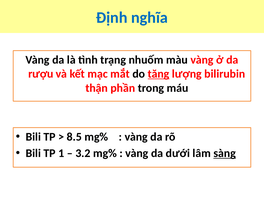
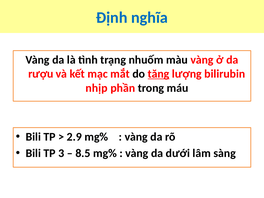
thận: thận -> nhịp (97, 88)
8.5: 8.5 -> 2.9 (74, 137)
1: 1 -> 3 (61, 153)
3.2: 3.2 -> 8.5 (83, 153)
sàng underline: present -> none (225, 153)
